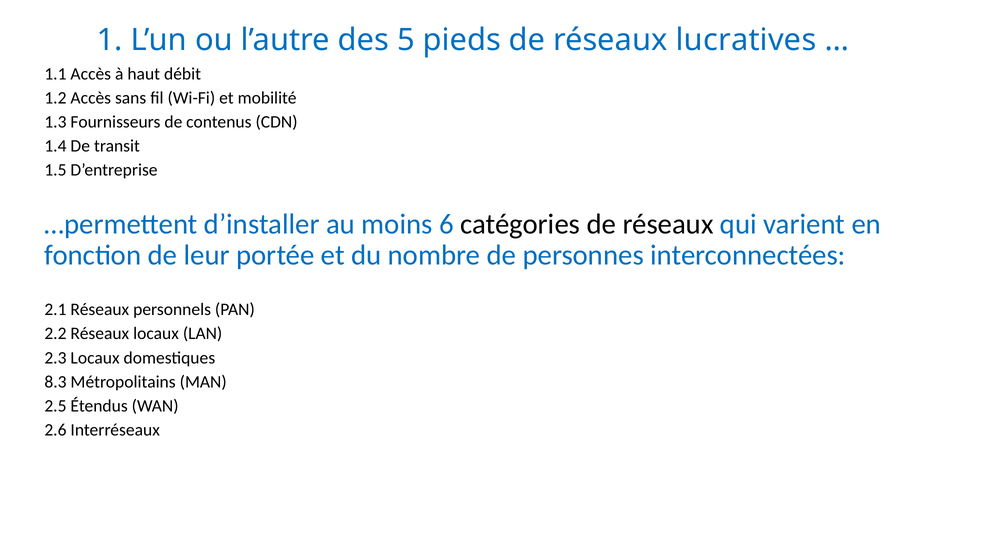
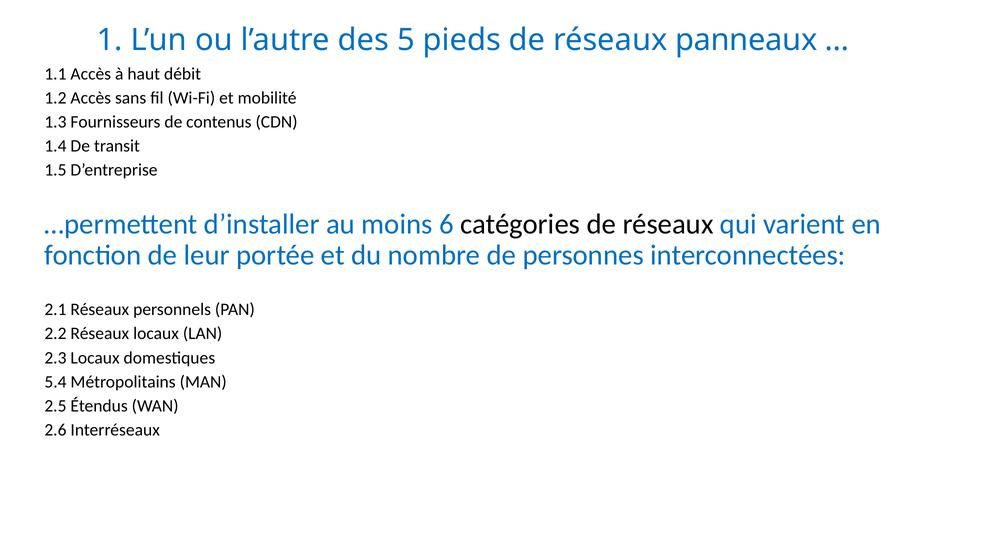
lucratives: lucratives -> panneaux (746, 40)
8.3: 8.3 -> 5.4 (55, 382)
